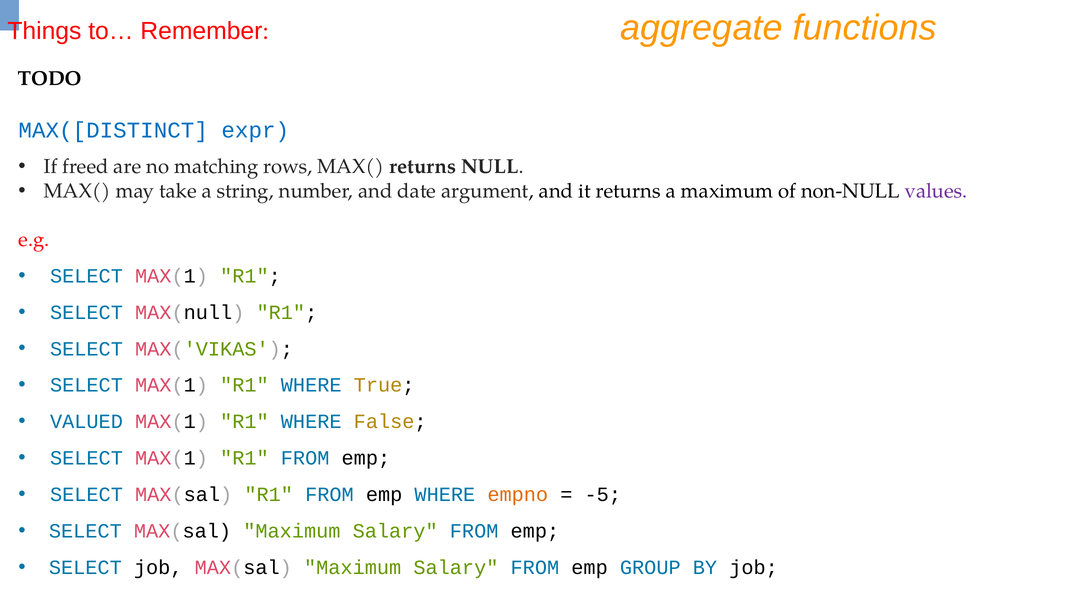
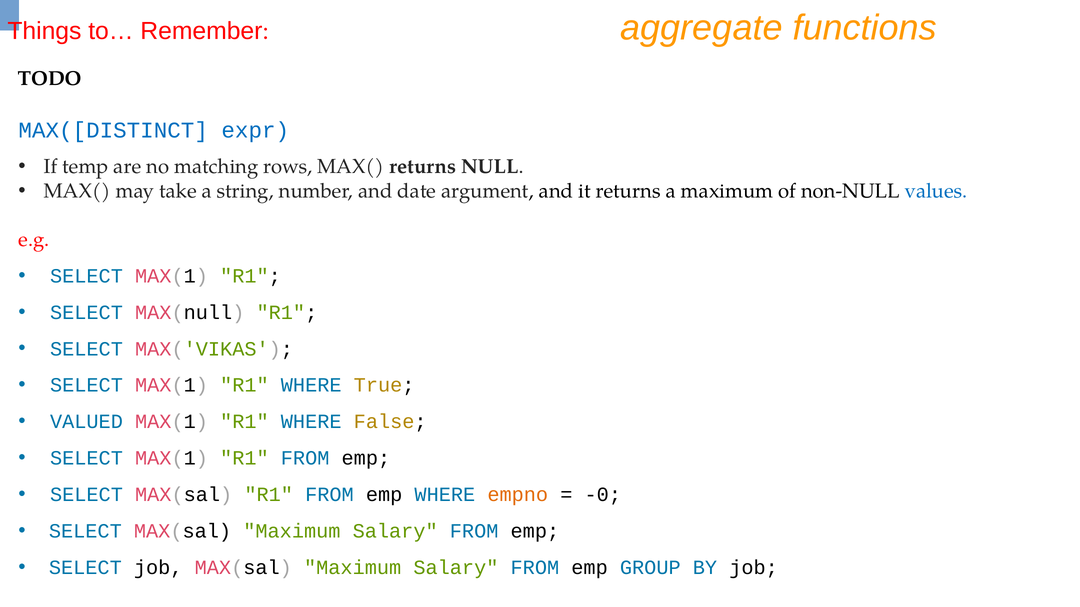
freed: freed -> temp (85, 167)
values colour: purple -> blue (936, 191)
-5: -5 -> -0 (603, 495)
